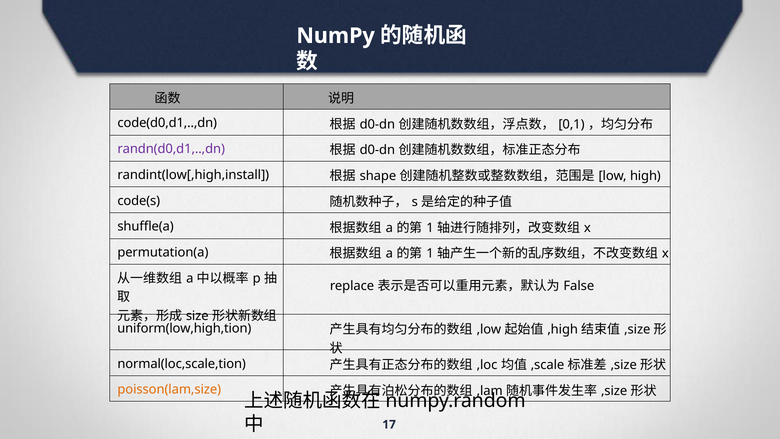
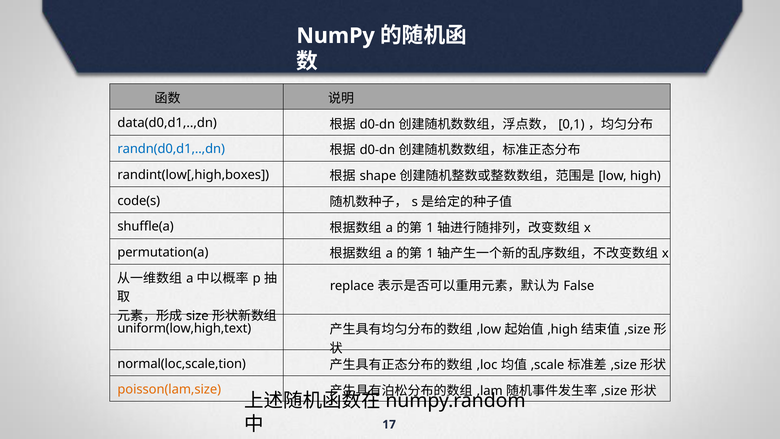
code(d0,d1,..,dn: code(d0,d1,..,dn -> data(d0,d1,..,dn (167, 123)
randn(d0,d1,..,dn colour: purple -> blue (171, 149)
randint(low[,high,install: randint(low[,high,install -> randint(low[,high,boxes (193, 175)
uniform(low,high,tion: uniform(low,high,tion -> uniform(low,high,text (184, 328)
